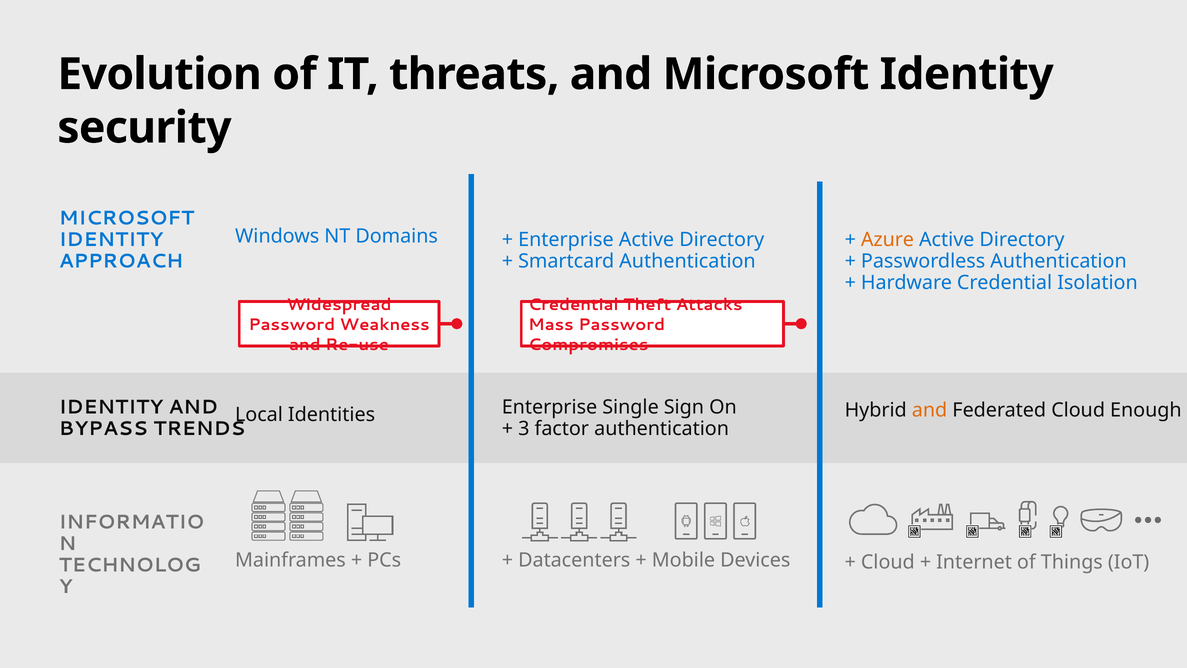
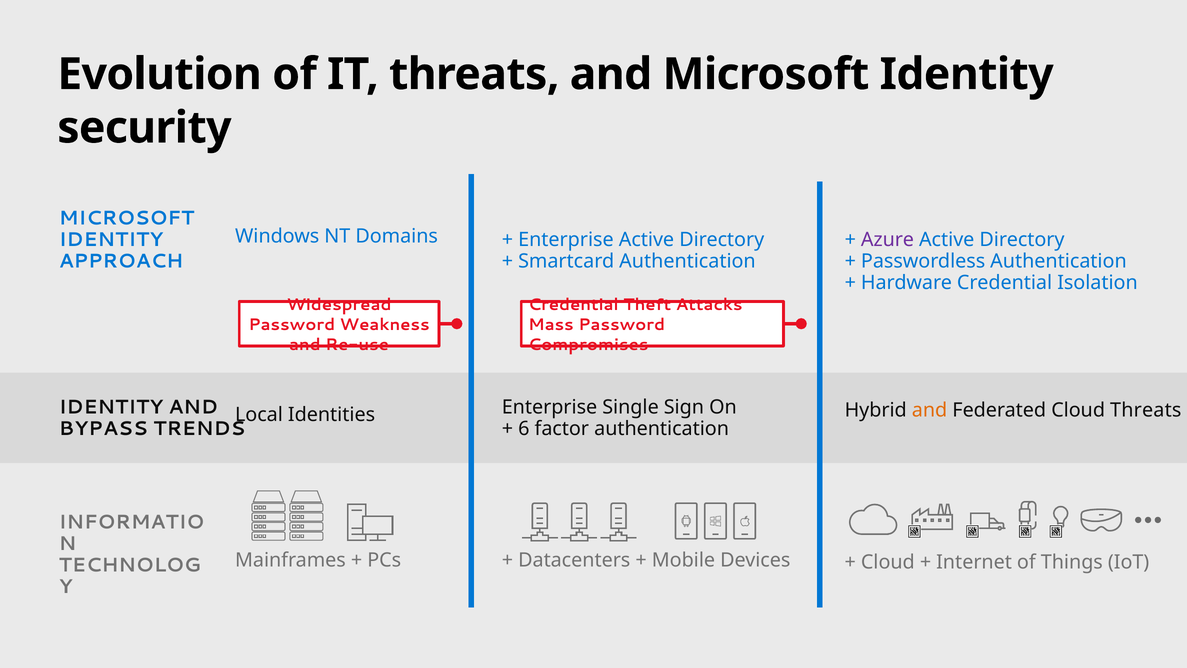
Azure colour: orange -> purple (887, 240)
Cloud Enough: Enough -> Threats (1146, 410)
3: 3 -> 6 (524, 429)
